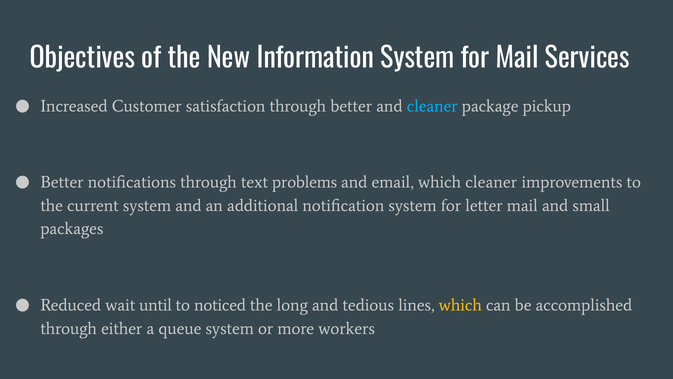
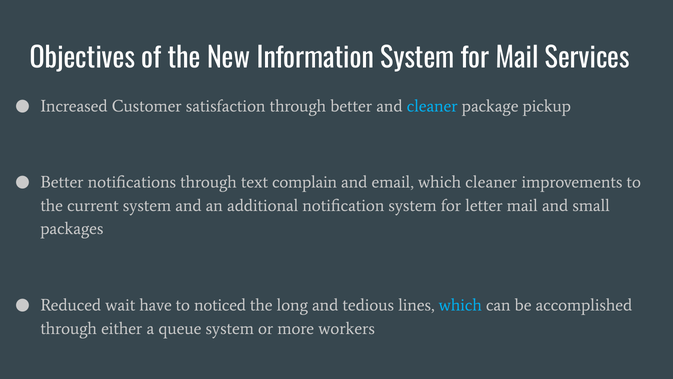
problems: problems -> complain (305, 182)
until: until -> have (156, 305)
which colour: yellow -> light blue (460, 305)
